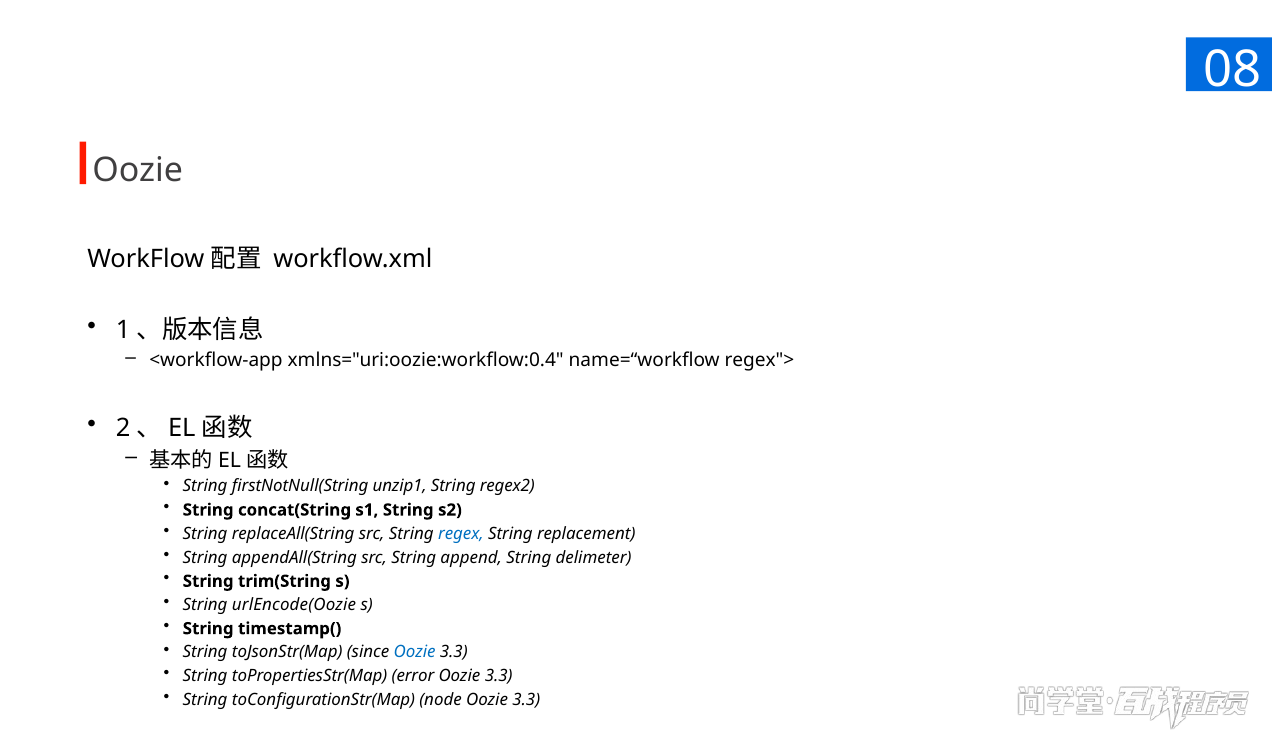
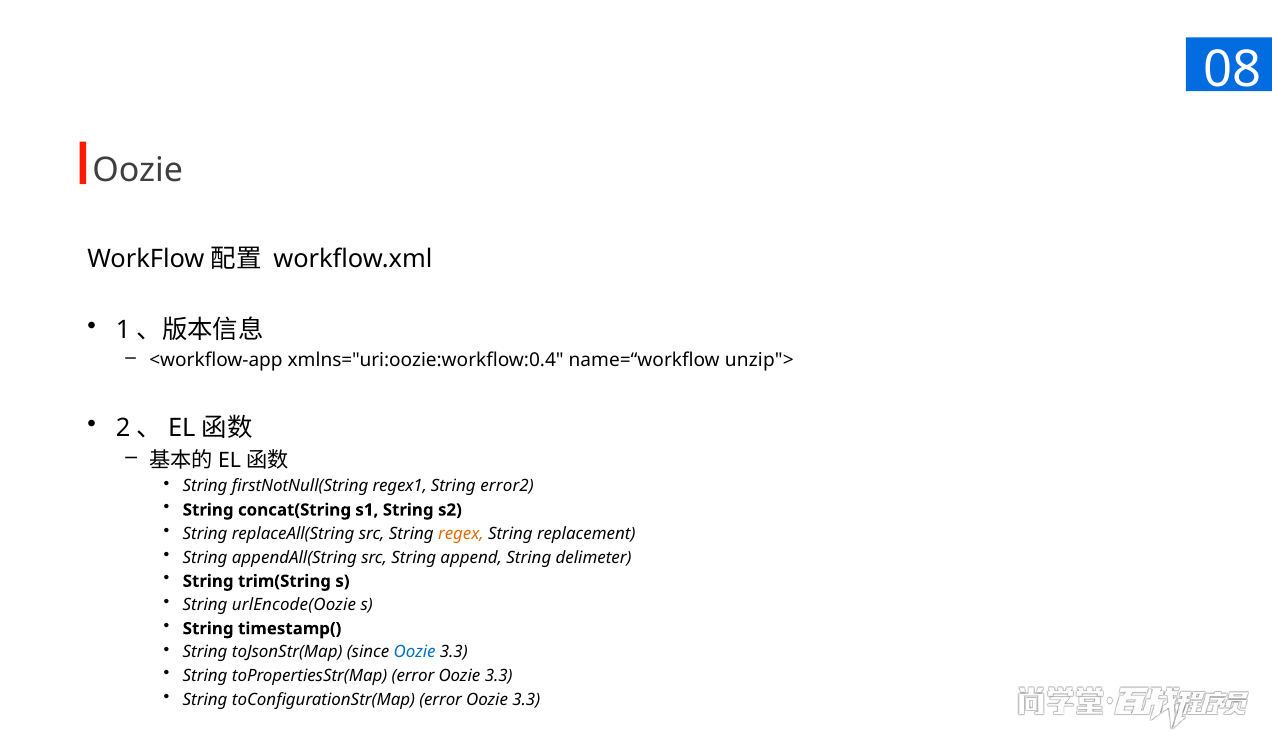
regex">: regex"> -> unzip"> (759, 360)
unzip1: unzip1 -> regex1 (400, 486)
regex2: regex2 -> error2 (507, 486)
regex colour: blue -> orange (461, 534)
toConfigurationStr(Map node: node -> error (441, 700)
